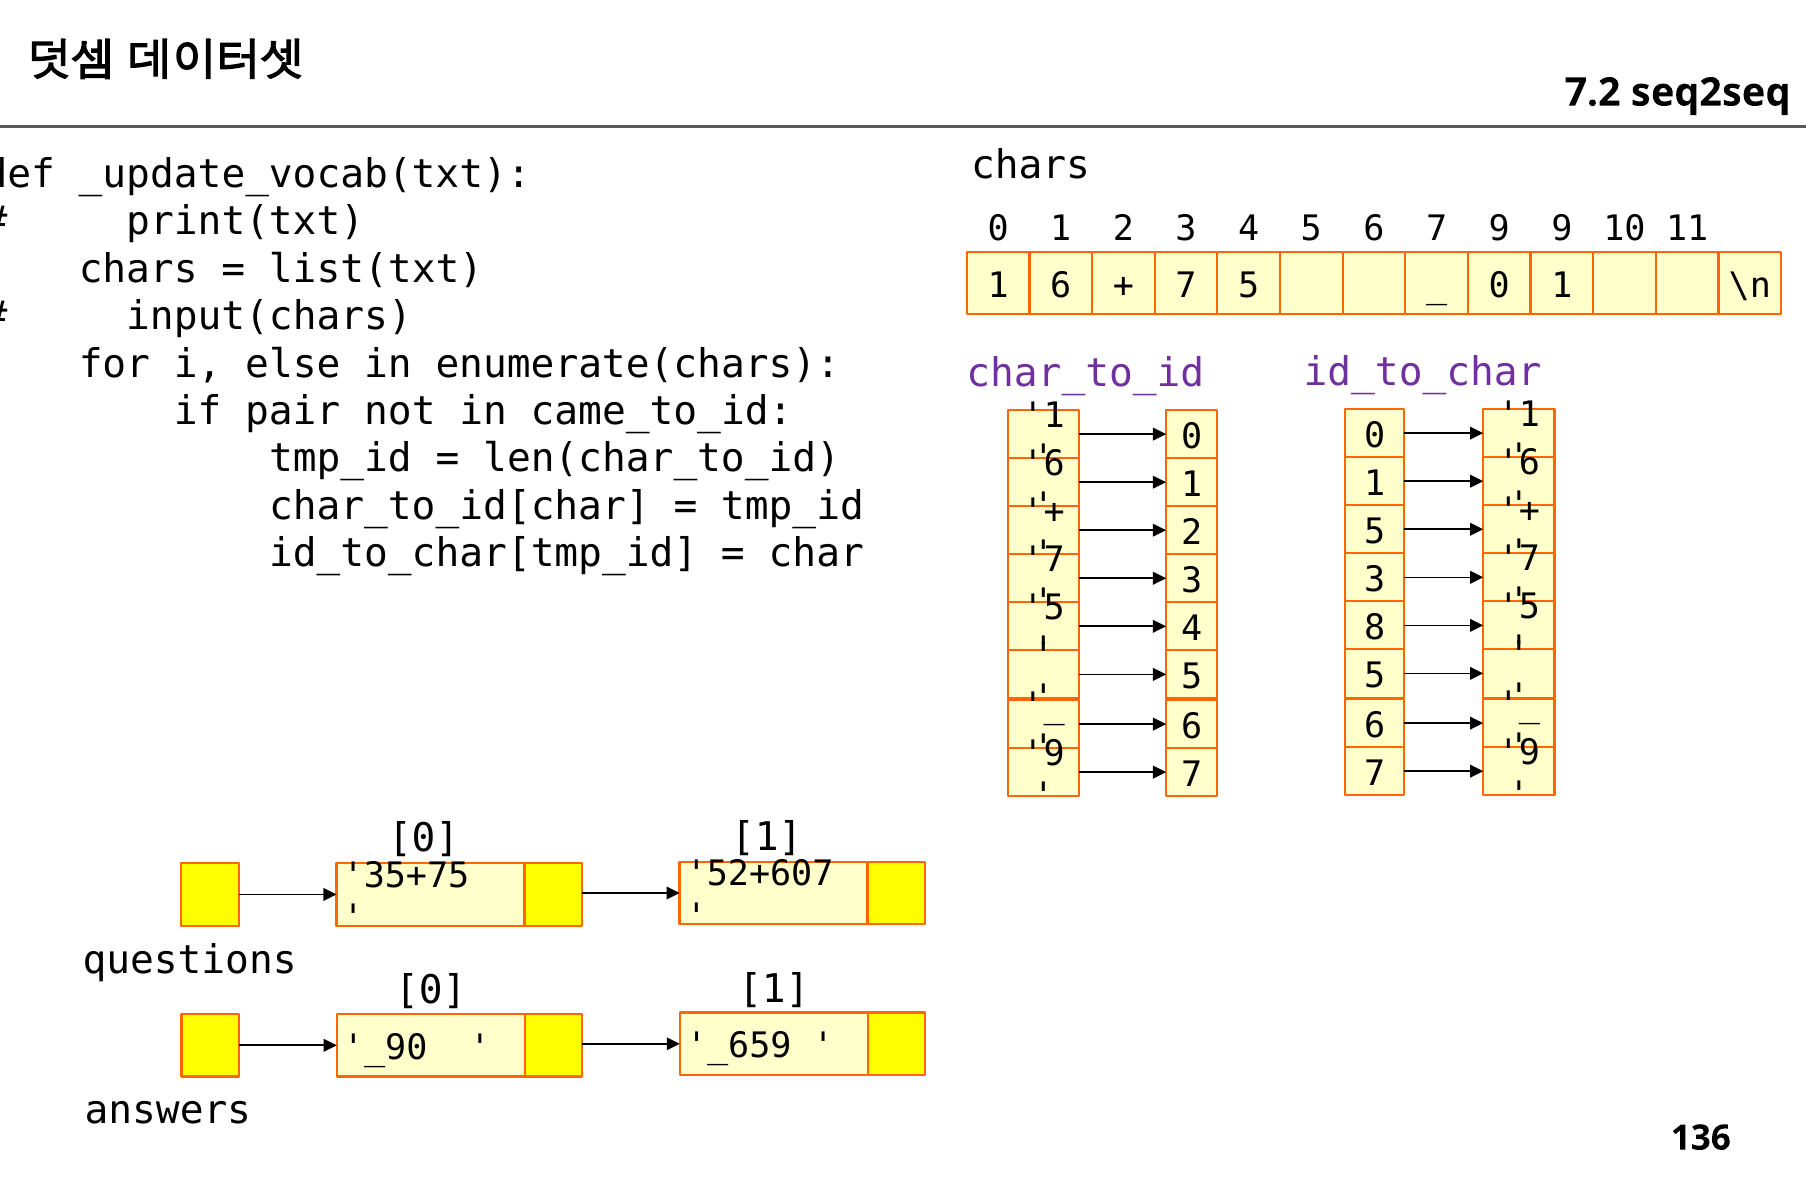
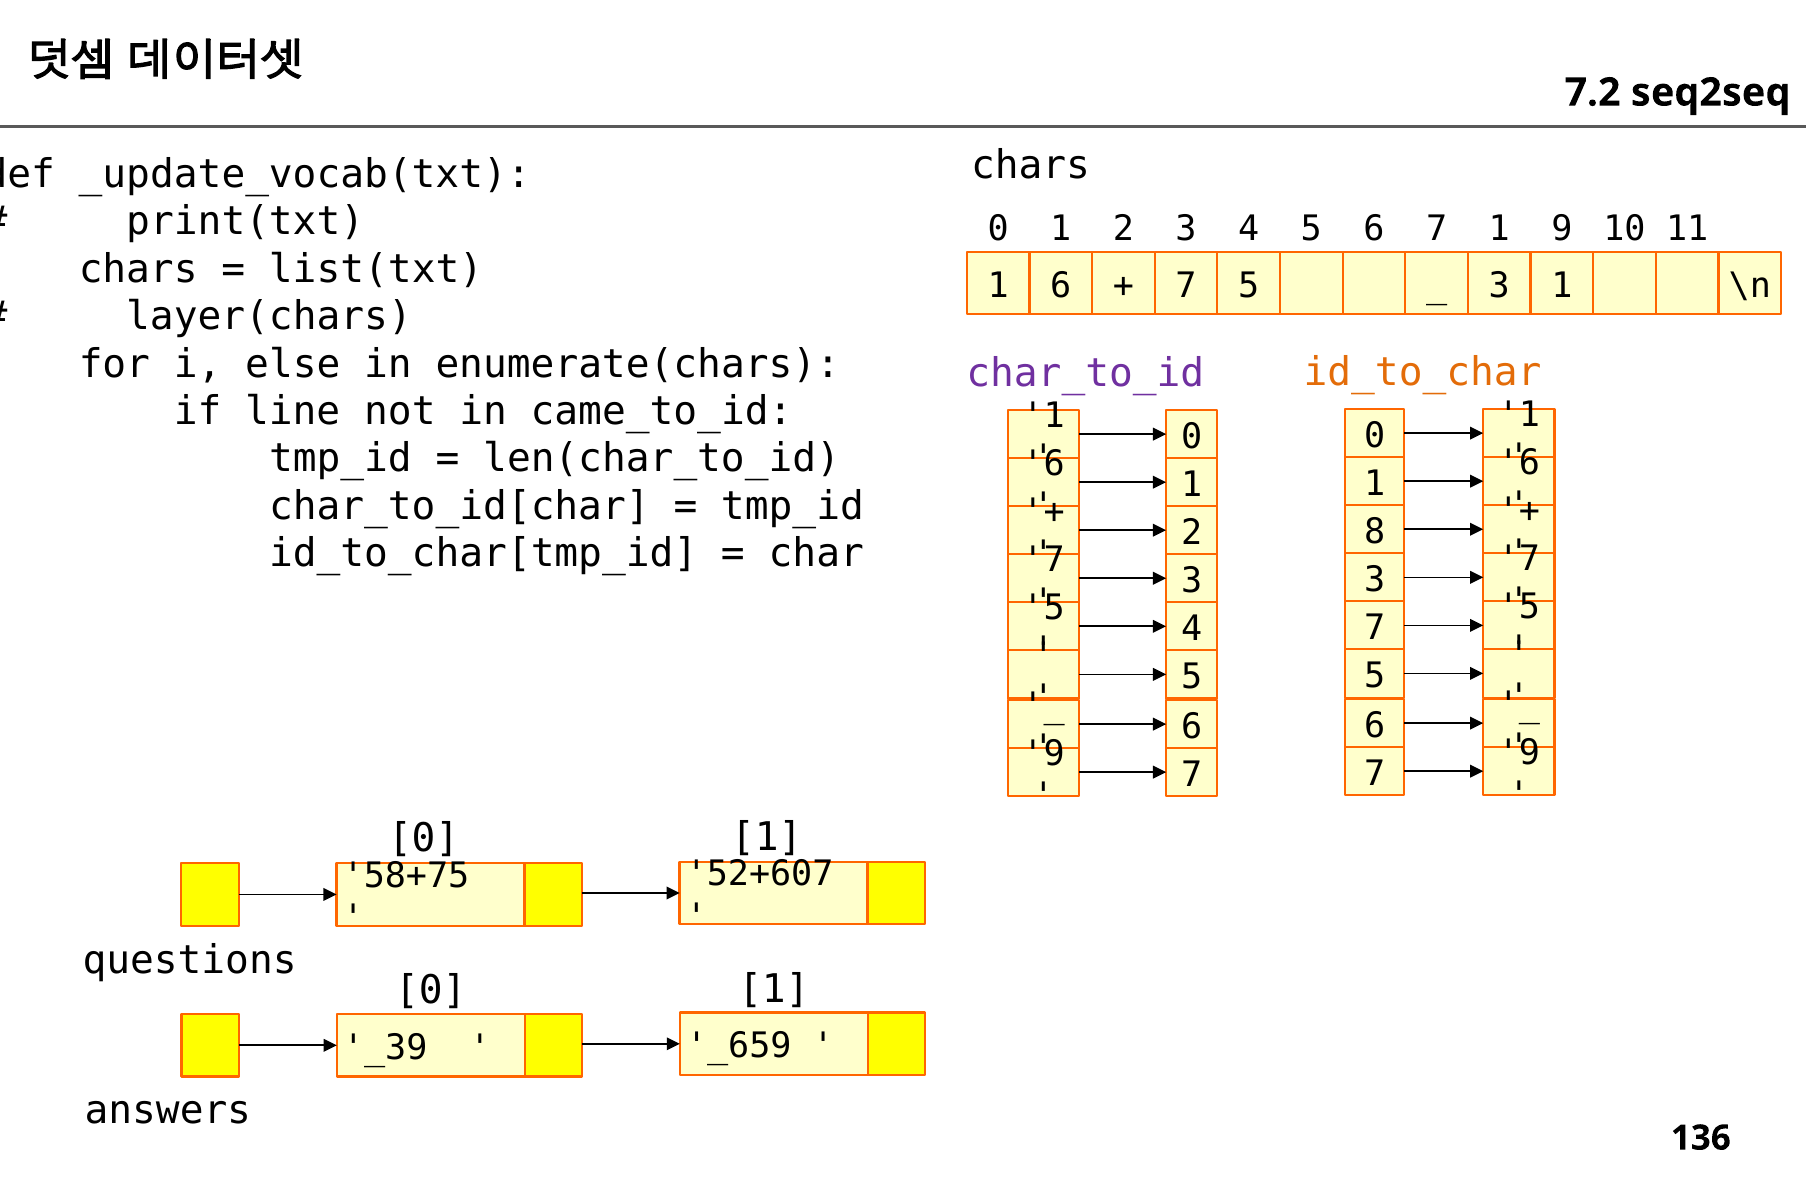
6 7 9: 9 -> 1 (1499, 229)
0: 0 -> 3 (1499, 285)
input(chars: input(chars -> layer(chars (269, 317)
id_to_char colour: purple -> orange (1423, 373)
pair: pair -> line (293, 412)
2 5: 5 -> 8 (1375, 532)
4 8: 8 -> 7 (1375, 628)
35+75: 35+75 -> 58+75 (406, 876)
_90: _90 -> _39 (385, 1048)
